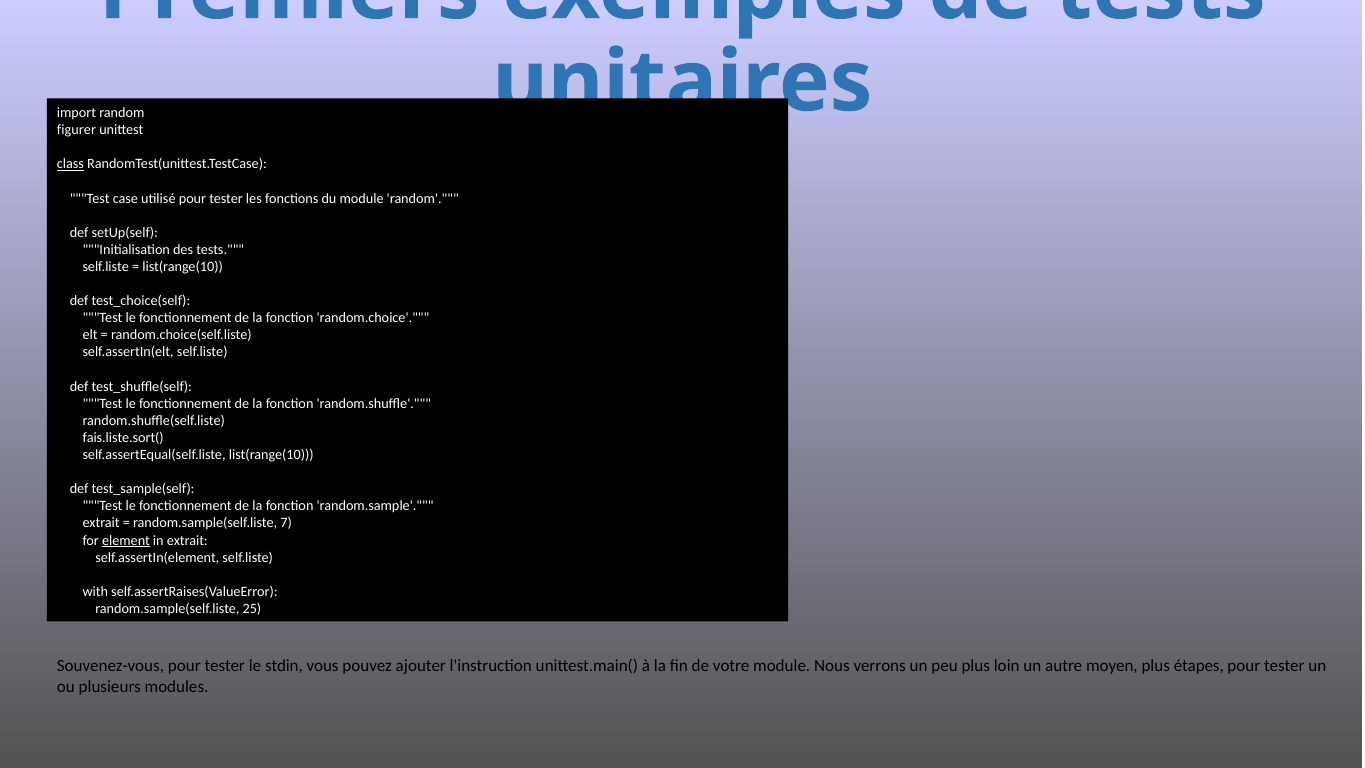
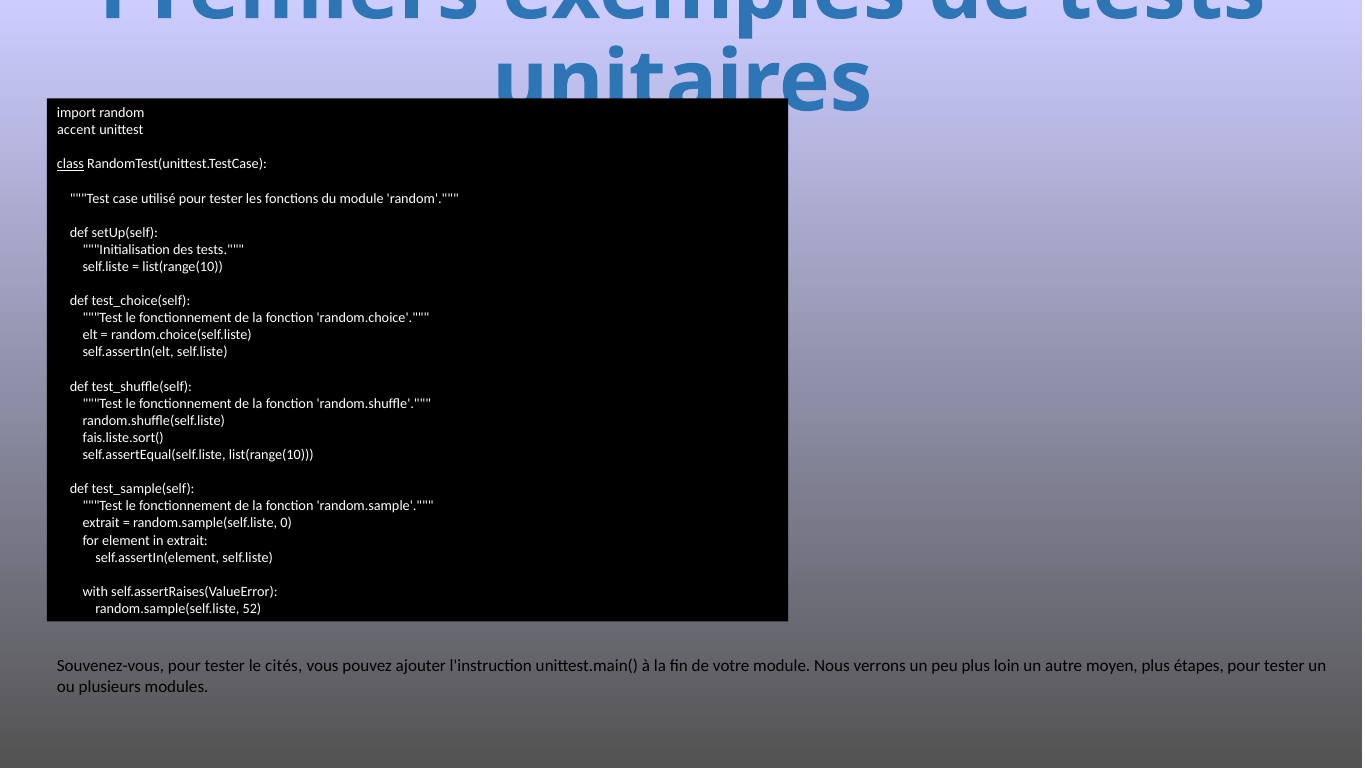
figurer: figurer -> accent (76, 130)
7: 7 -> 0 (286, 523)
element underline: present -> none (126, 540)
25: 25 -> 52 (252, 609)
stdin: stdin -> cités (284, 666)
